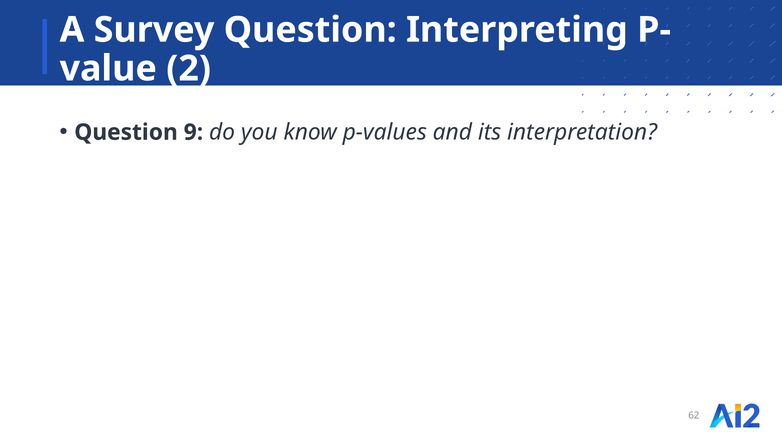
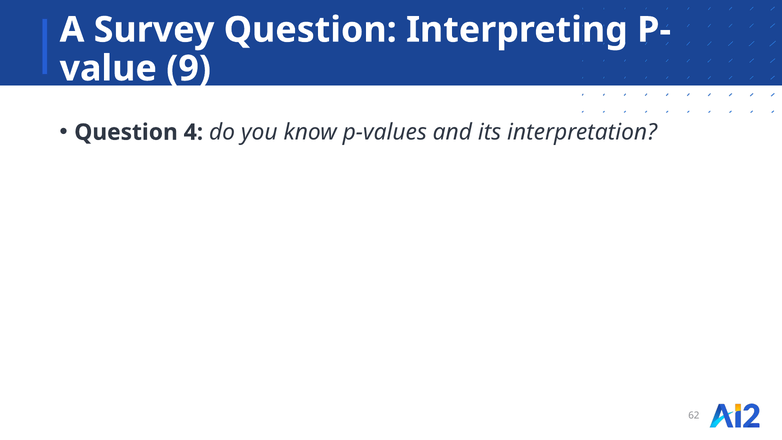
2: 2 -> 9 (189, 69)
9: 9 -> 4 (193, 132)
